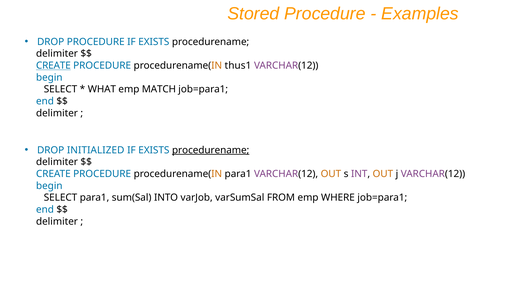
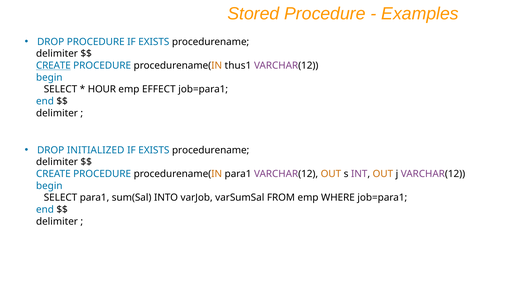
WHAT: WHAT -> HOUR (102, 89)
MATCH: MATCH -> EFFECT (159, 89)
procedurename underline: present -> none (211, 150)
